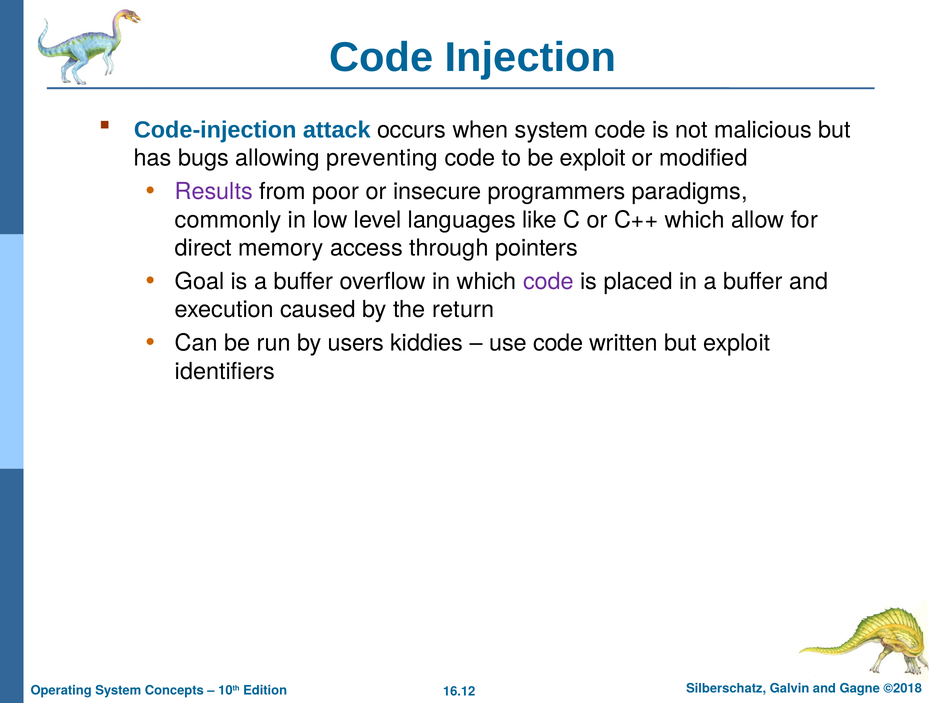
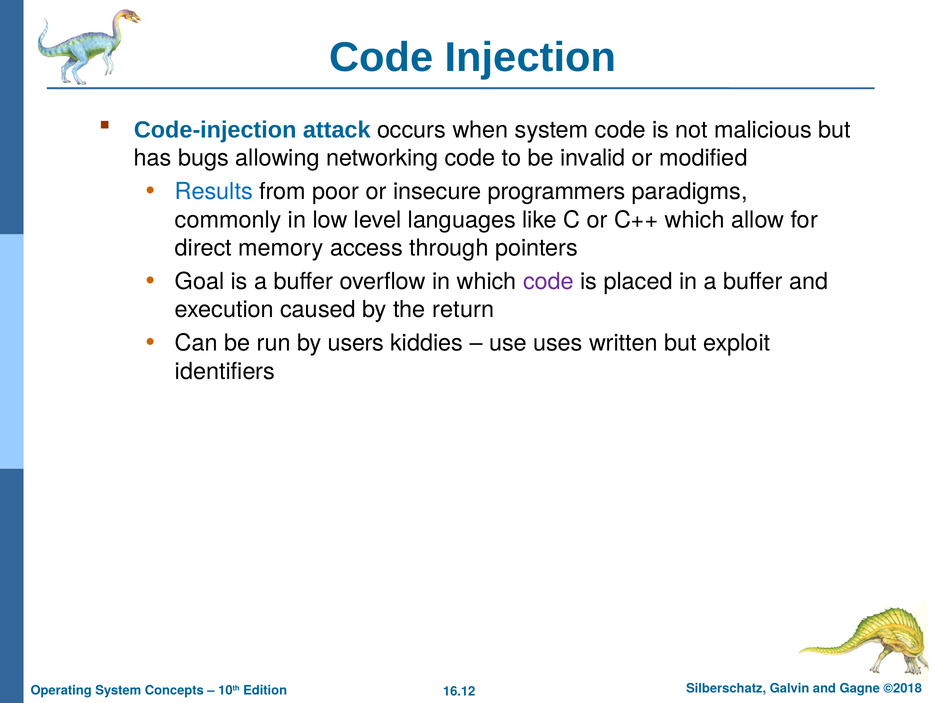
preventing: preventing -> networking (382, 158)
be exploit: exploit -> invalid (593, 158)
Results colour: purple -> blue (214, 192)
use code: code -> uses (558, 343)
